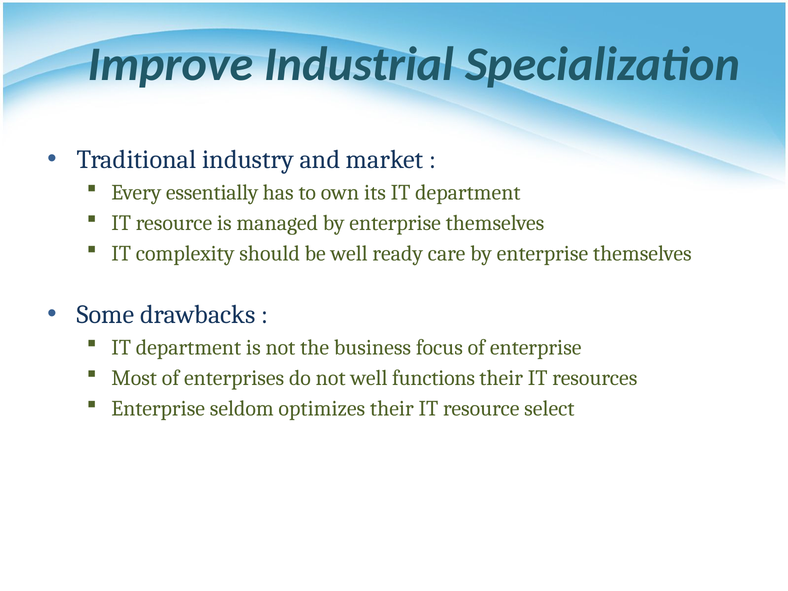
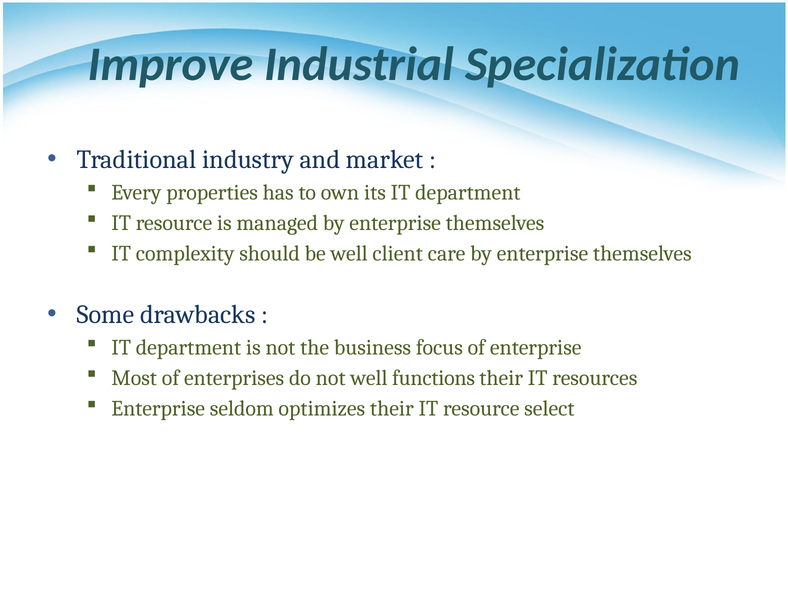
essentially: essentially -> properties (212, 192)
ready: ready -> client (398, 254)
